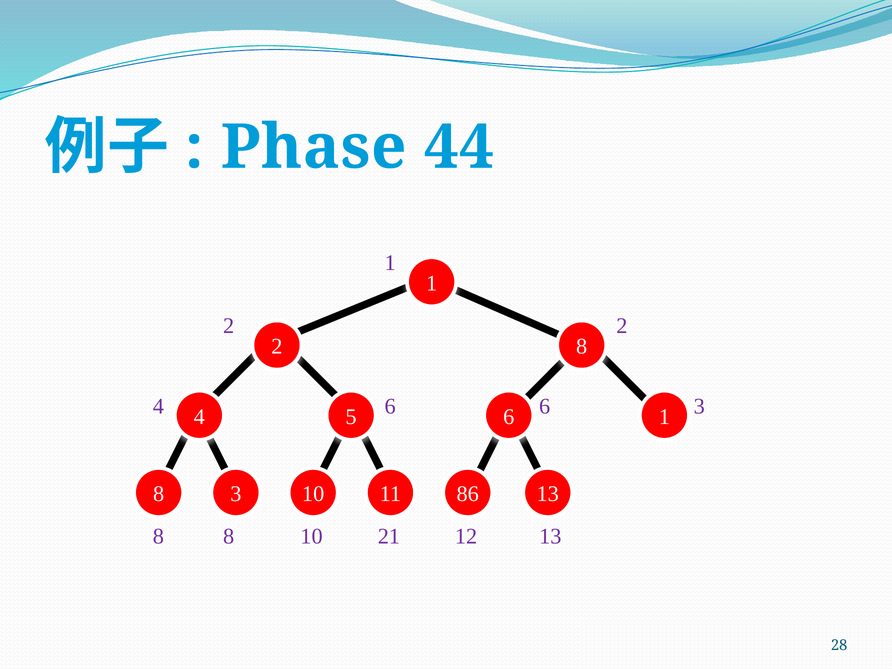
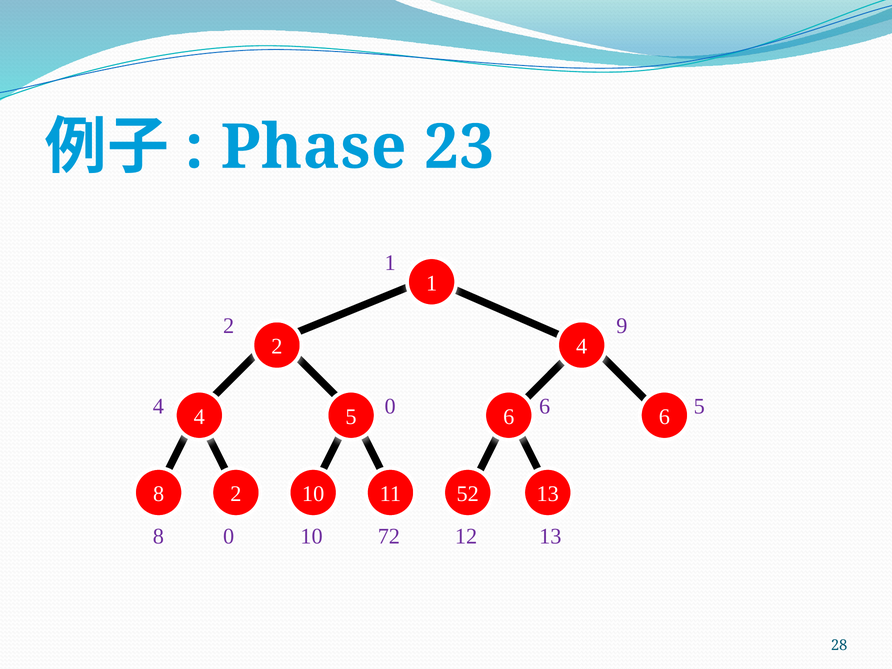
44: 44 -> 23 (459, 147)
2 2: 2 -> 9 (622, 326)
2 8: 8 -> 4 (582, 347)
4 6: 6 -> 0 (390, 406)
6 3: 3 -> 5 (699, 406)
5 1: 1 -> 6 (664, 417)
8 3: 3 -> 2 (236, 494)
86: 86 -> 52 (468, 494)
8 8: 8 -> 0 (229, 536)
21: 21 -> 72 (389, 536)
